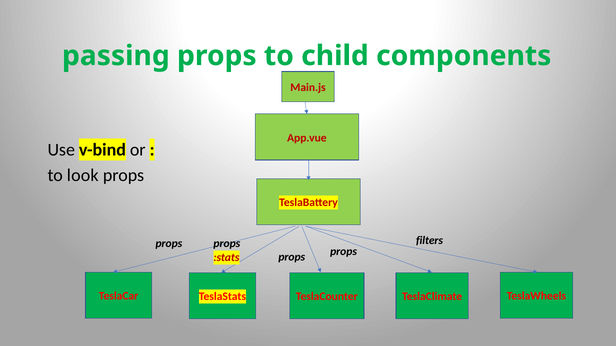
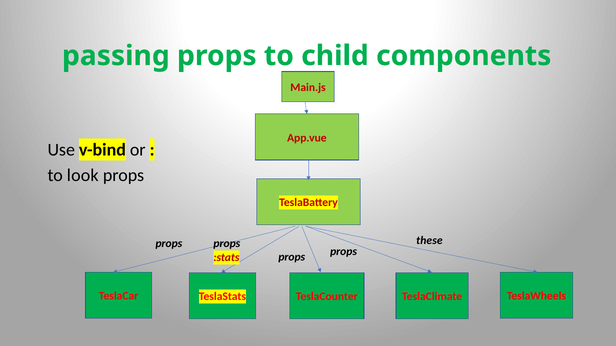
filters: filters -> these (429, 241)
